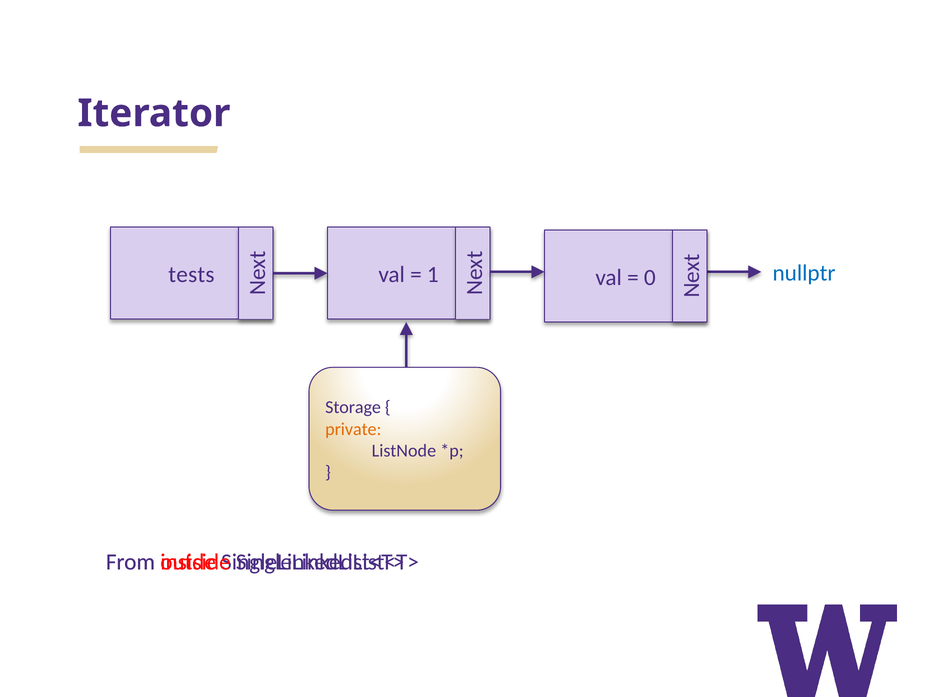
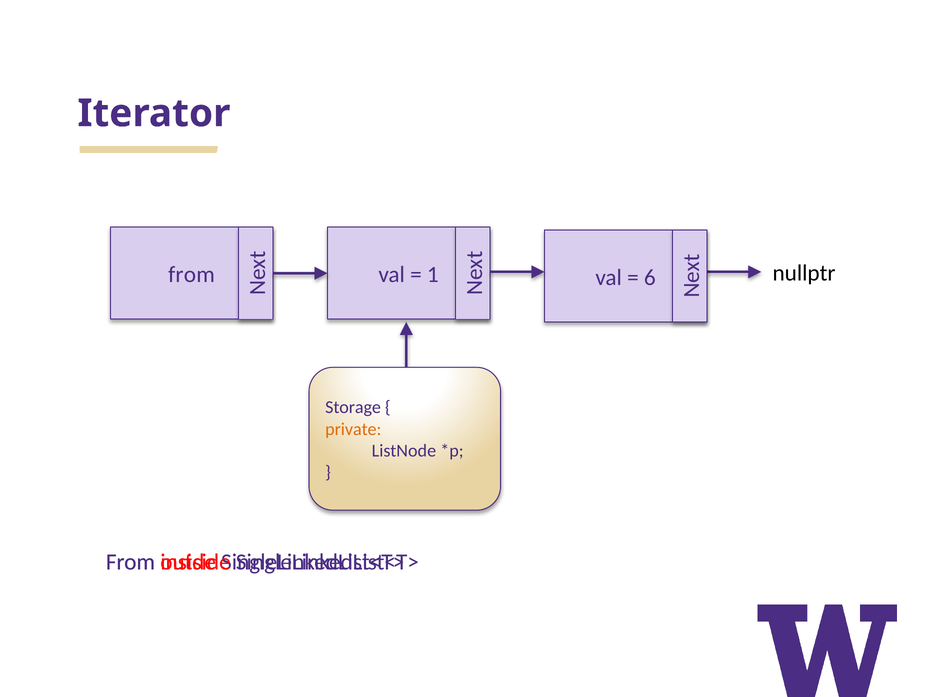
nullptr colour: blue -> black (804, 273)
tests: tests -> from (191, 275)
0: 0 -> 6 (650, 278)
